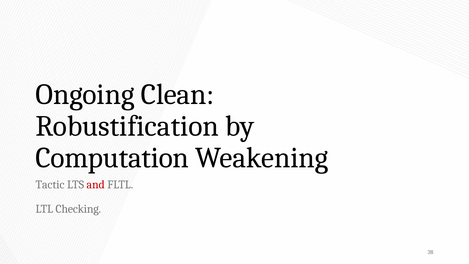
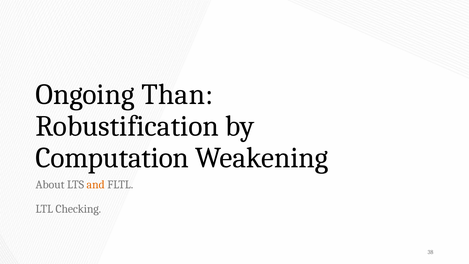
Clean: Clean -> Than (177, 94)
Tactic: Tactic -> About (50, 185)
and colour: red -> orange (96, 185)
